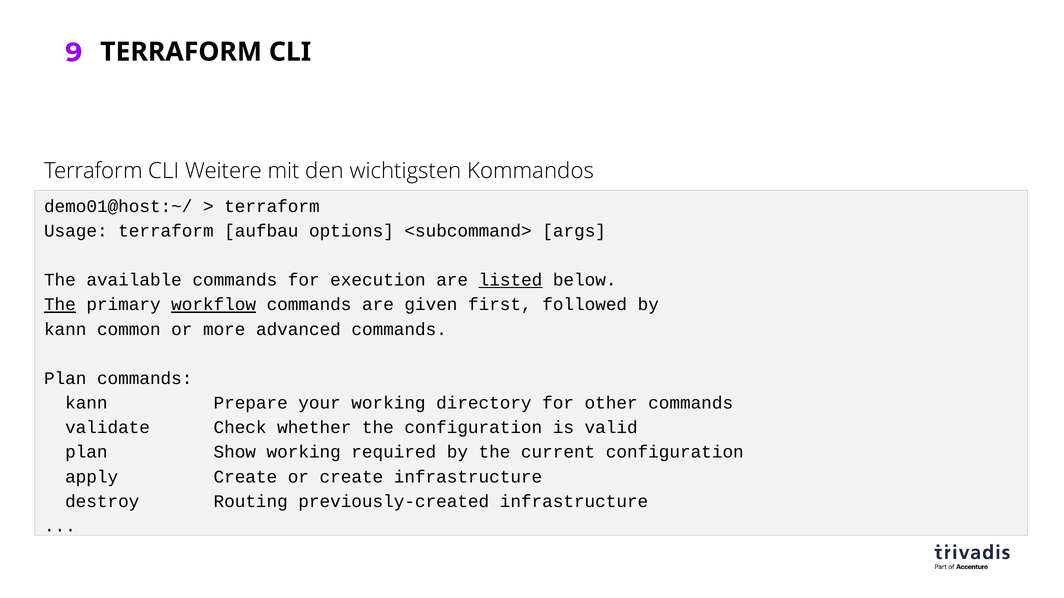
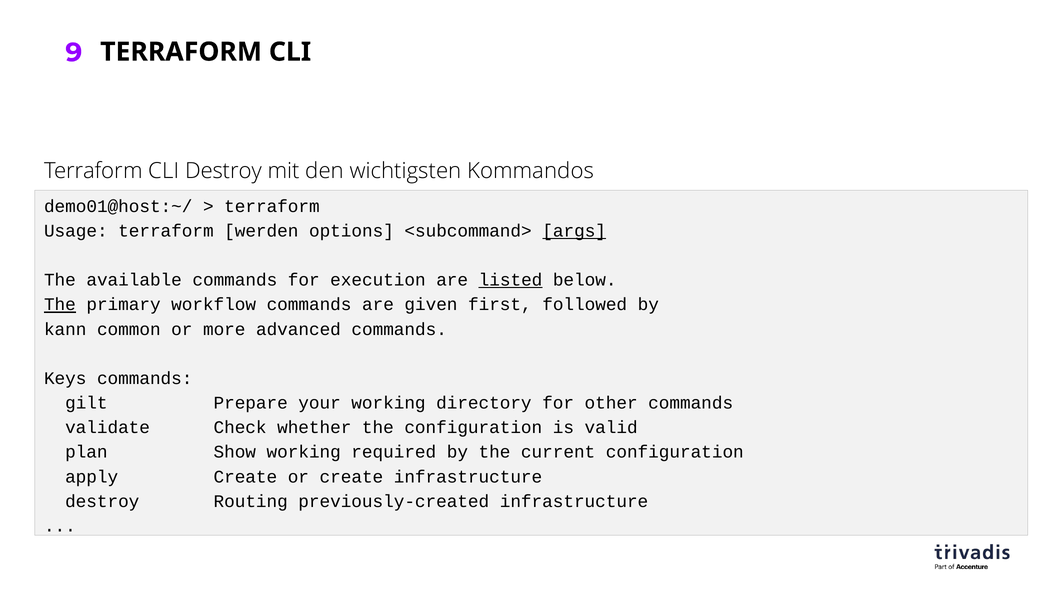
CLI Weitere: Weitere -> Destroy (224, 171)
aufbau: aufbau -> werden (261, 231)
args underline: none -> present (574, 231)
workflow underline: present -> none (214, 305)
Plan: Plan -> Keys (65, 379)
kann: kann -> gilt (86, 403)
